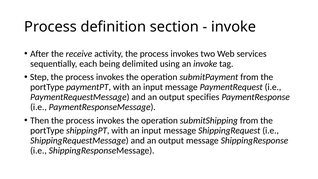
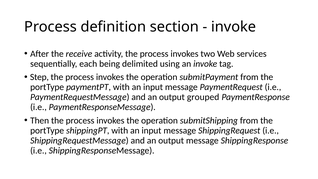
specifies: specifies -> grouped (203, 97)
